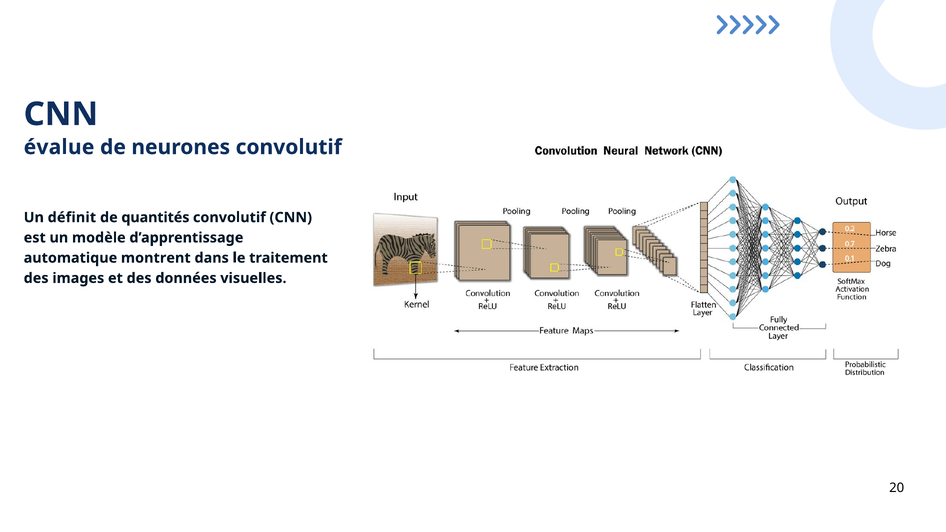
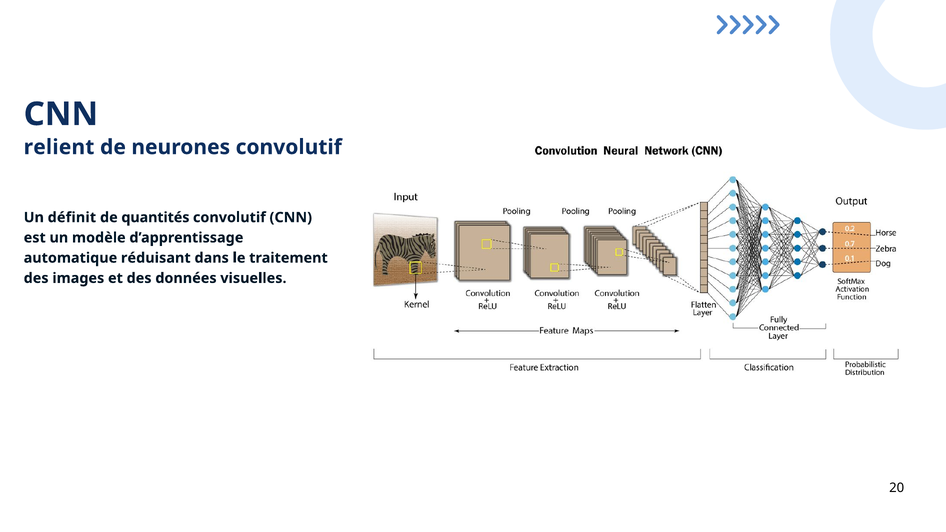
évalue: évalue -> relient (59, 147)
montrent: montrent -> réduisant (156, 258)
